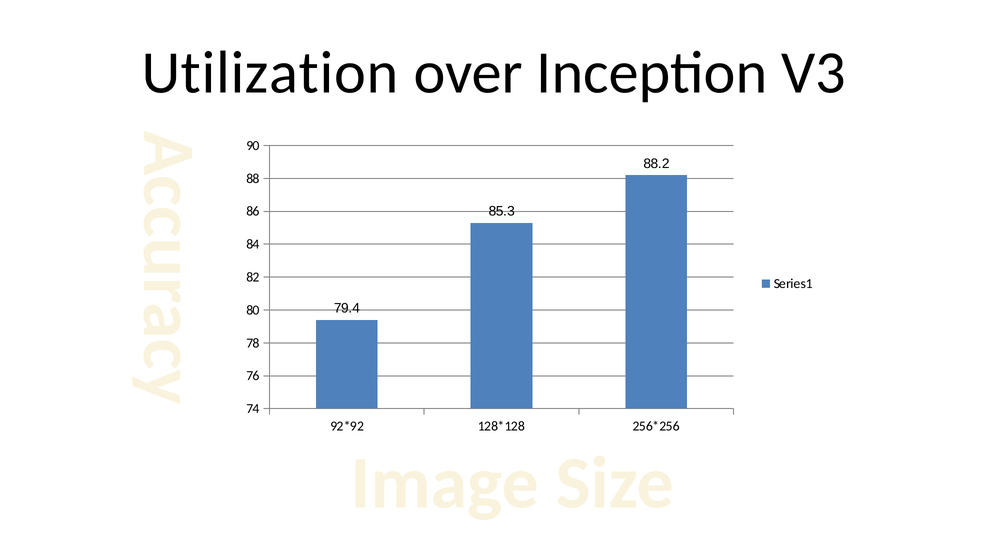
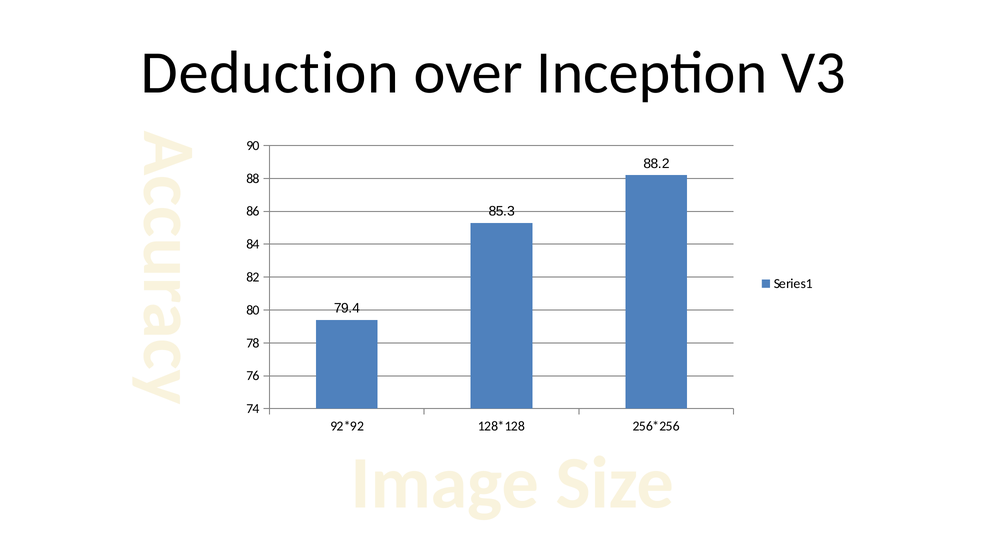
Utilization: Utilization -> Deduction (270, 73)
